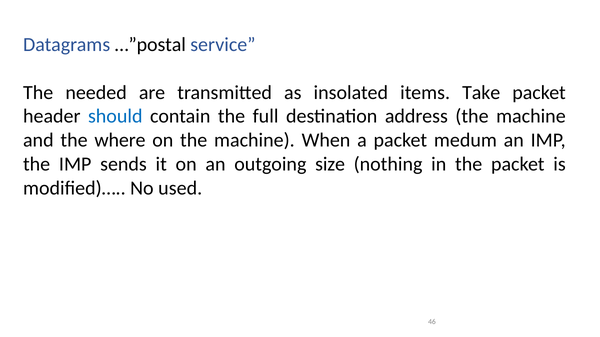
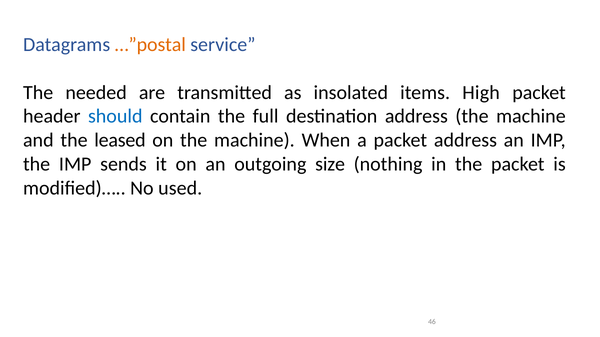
…”postal colour: black -> orange (150, 45)
Take: Take -> High (481, 93)
where: where -> leased (120, 141)
packet medum: medum -> address (465, 141)
